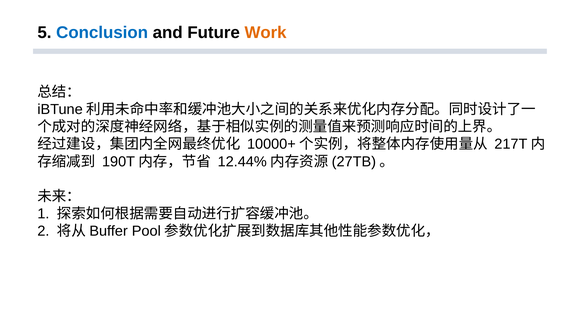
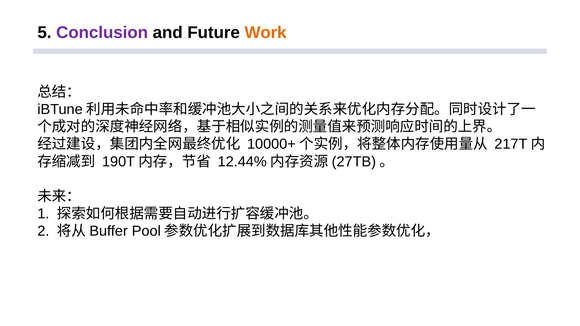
Conclusion colour: blue -> purple (102, 33)
